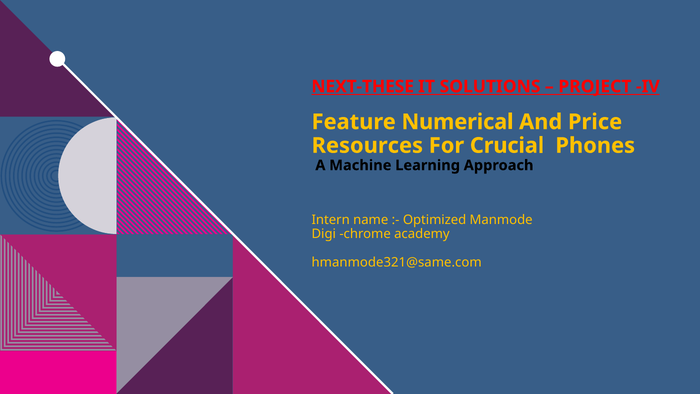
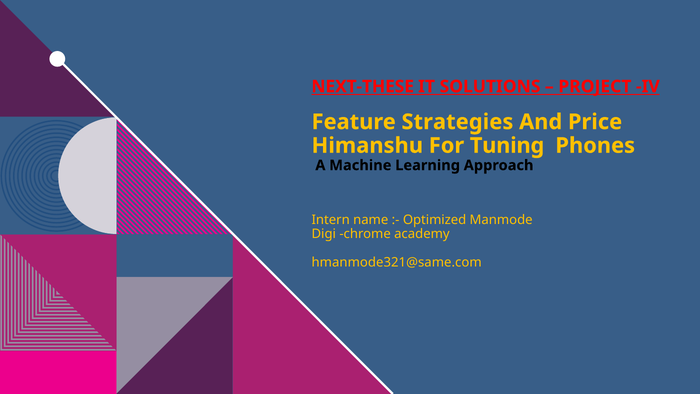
Numerical: Numerical -> Strategies (457, 122)
Resources: Resources -> Himanshu (367, 145)
Crucial: Crucial -> Tuning (507, 145)
